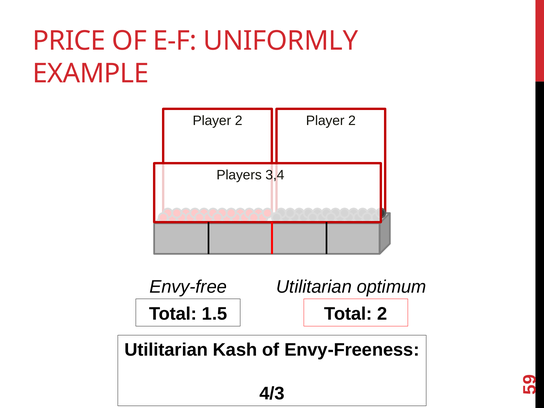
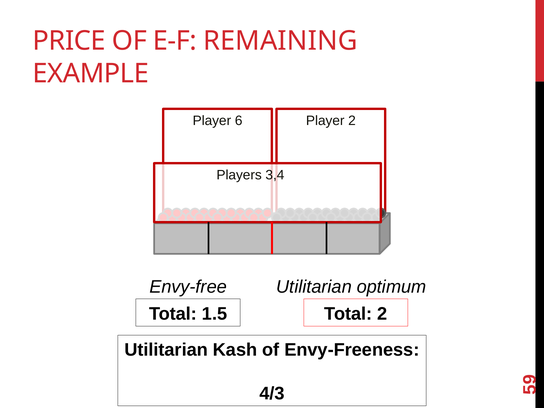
UNIFORMLY: UNIFORMLY -> REMAINING (280, 41)
2: 2 -> 6 (239, 121)
